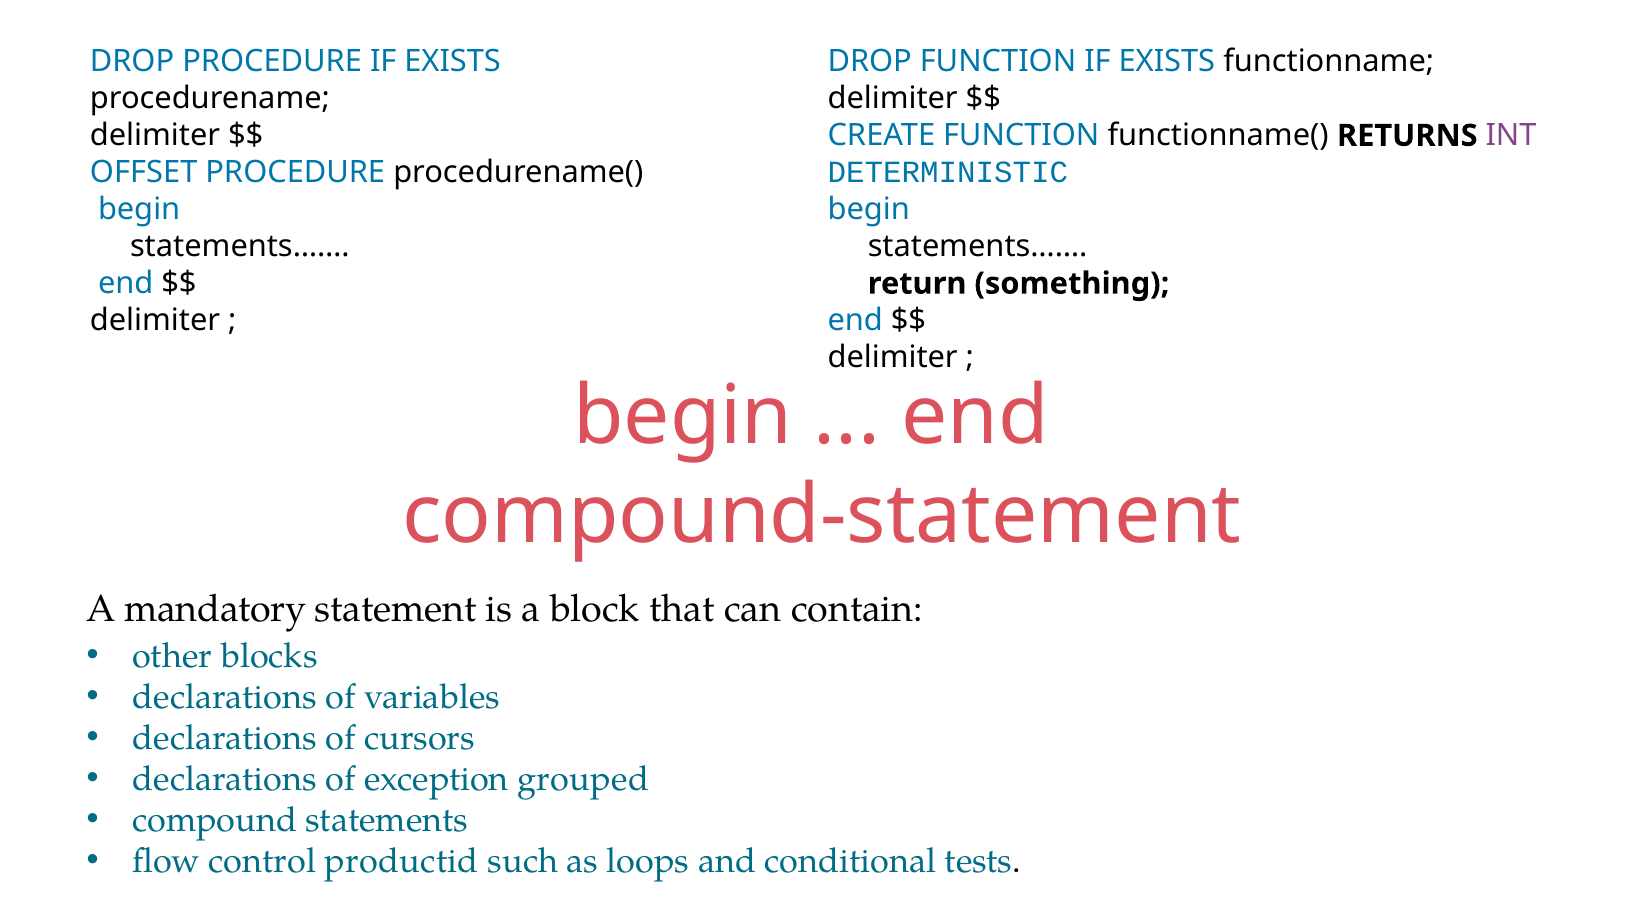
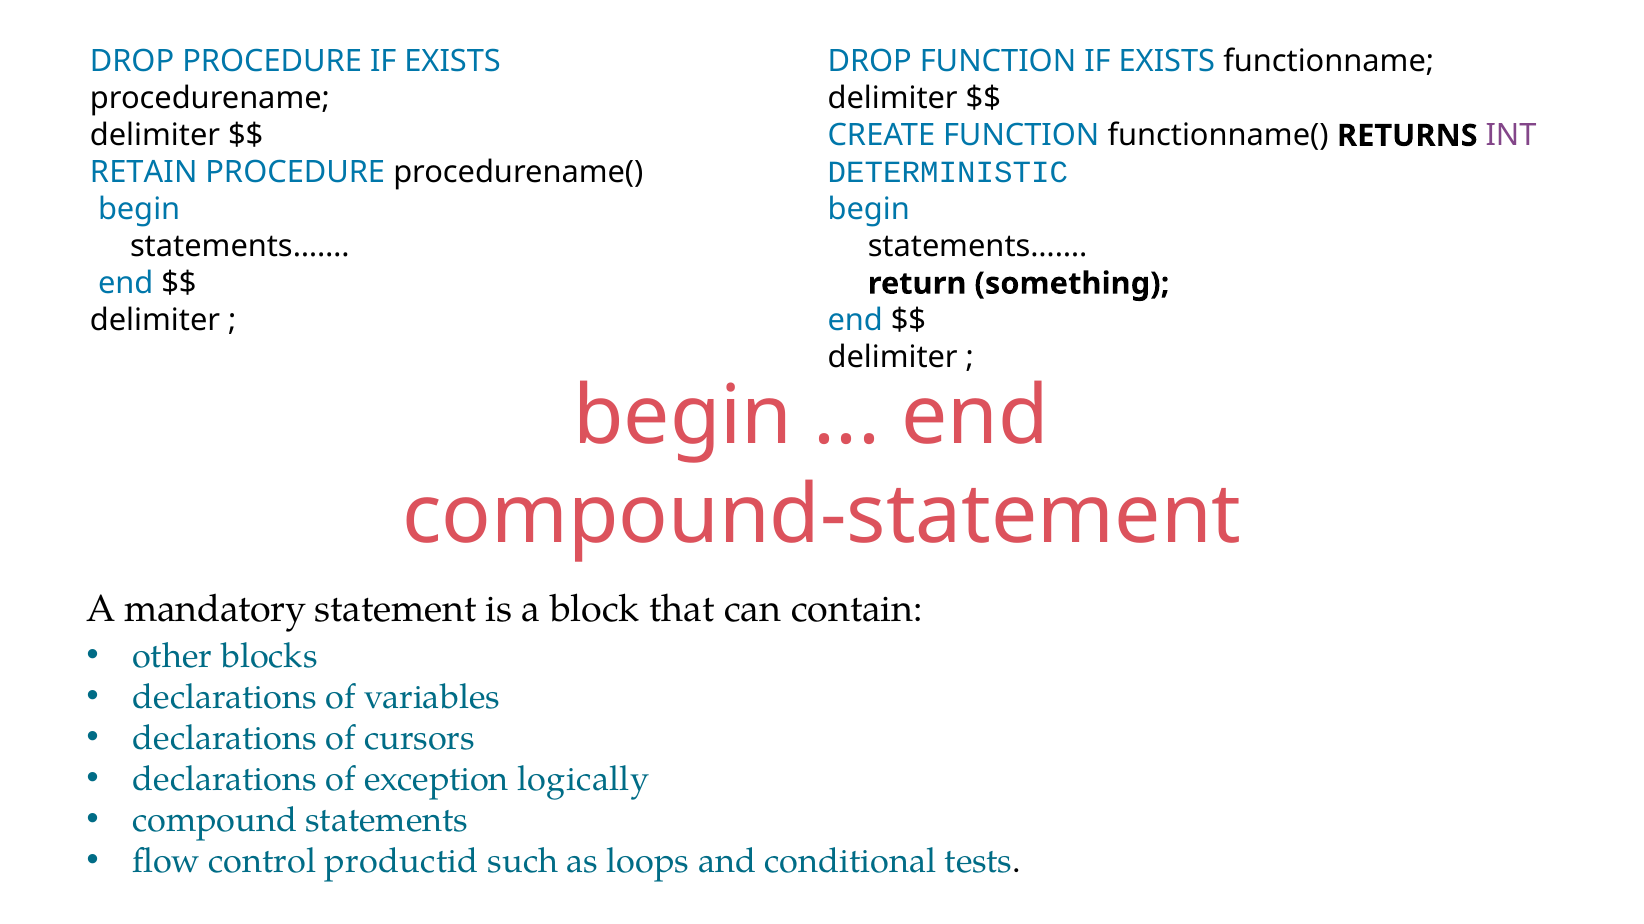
OFFSET: OFFSET -> RETAIN (144, 173)
grouped: grouped -> logically (583, 780)
